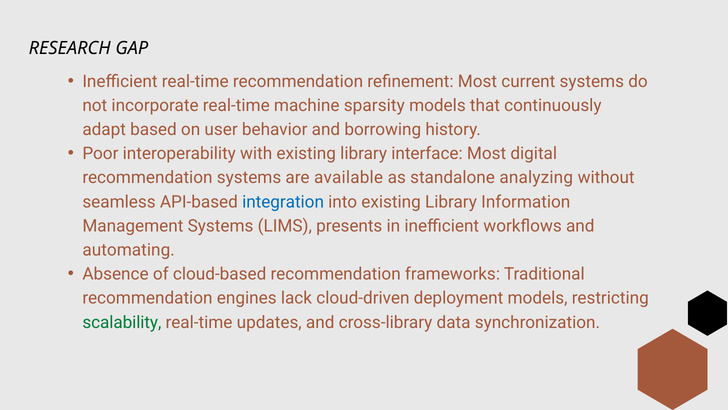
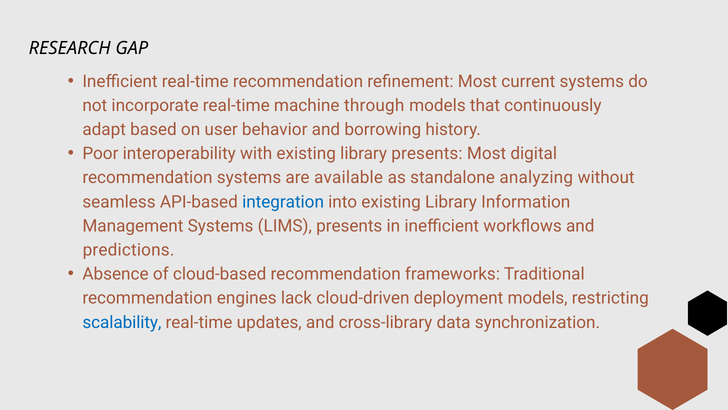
sparsity: sparsity -> through (374, 105)
library interface: interface -> presents (427, 154)
automating: automating -> predictions (129, 250)
scalability colour: green -> blue (122, 322)
